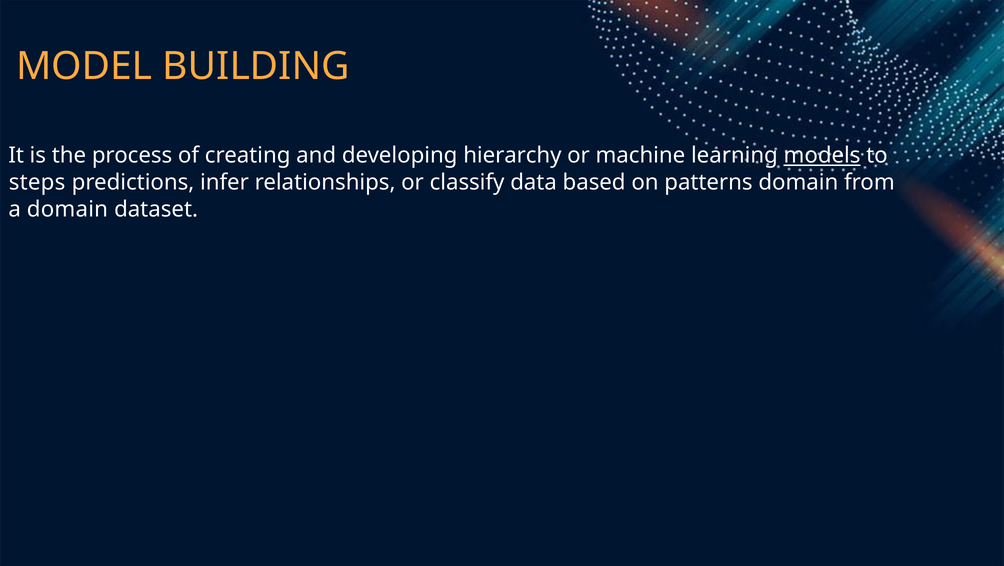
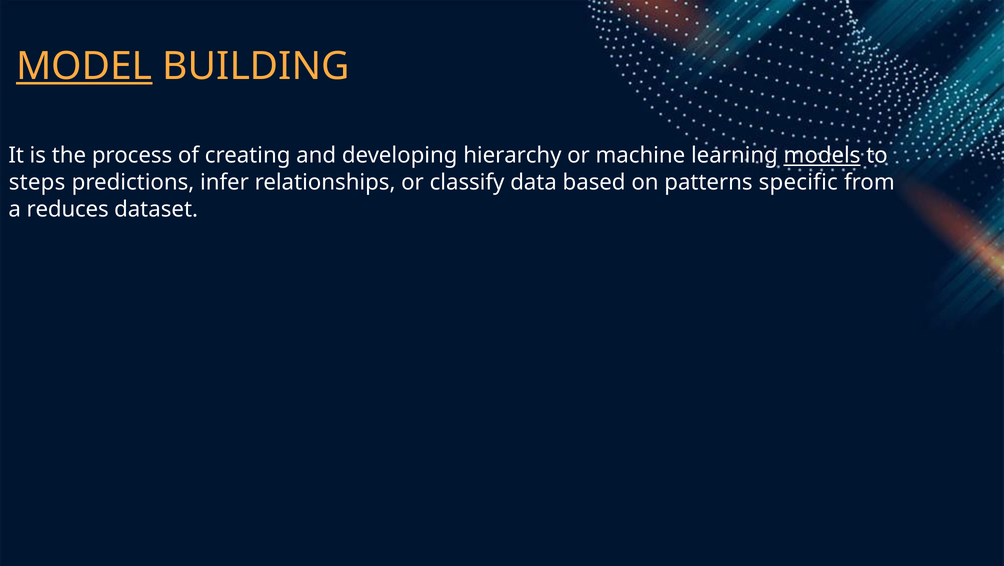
MODEL underline: none -> present (84, 66)
patterns domain: domain -> specific (798, 182)
a domain: domain -> reduces (68, 209)
